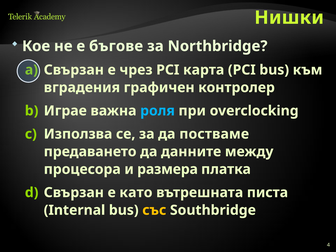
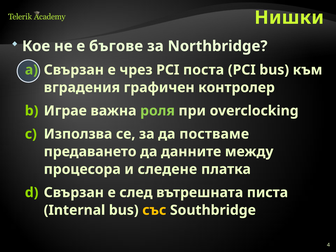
карта: карта -> поста (204, 70)
роля colour: light blue -> light green (157, 111)
размера: размера -> следене (167, 169)
като: като -> след (136, 193)
